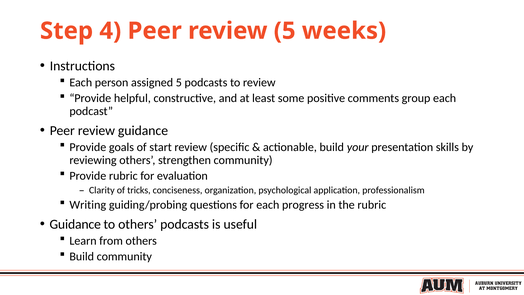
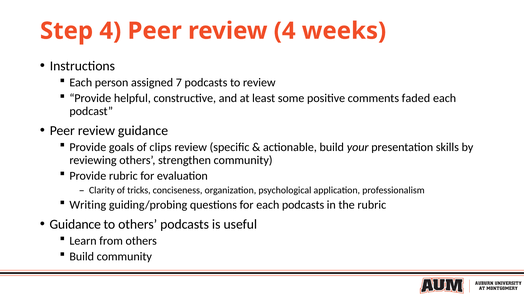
review 5: 5 -> 4 (285, 31)
assigned 5: 5 -> 7 (179, 82)
group: group -> faded (416, 98)
start: start -> clips (161, 147)
each progress: progress -> podcasts (303, 205)
